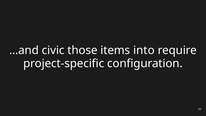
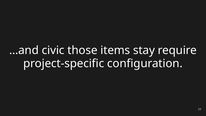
into: into -> stay (144, 50)
